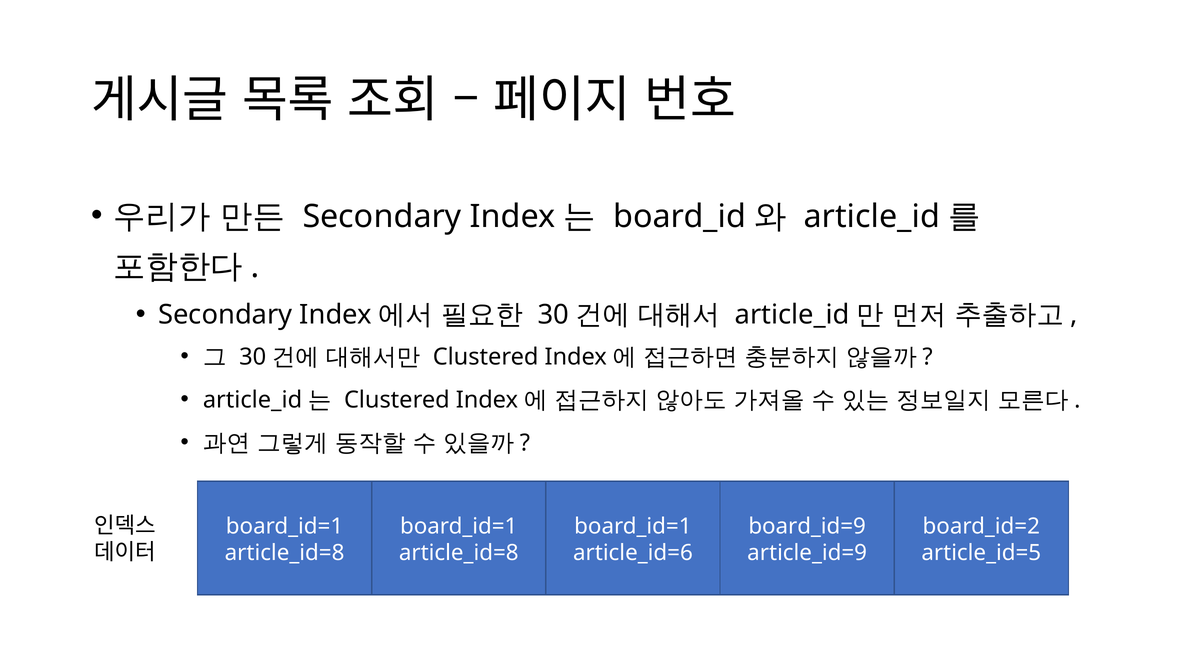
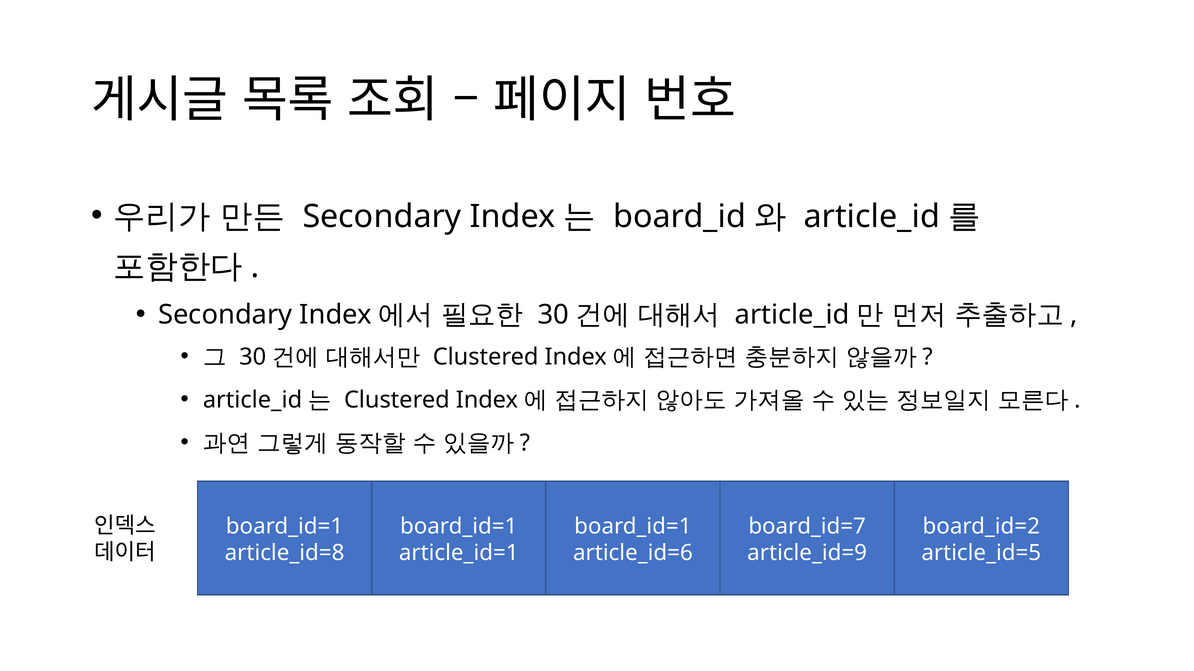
board_id=9: board_id=9 -> board_id=7 (807, 527)
article_id=8: article_id=8 -> article_id=1 (459, 553)
